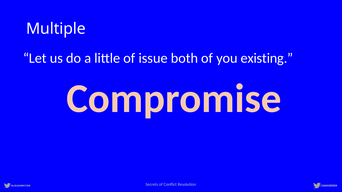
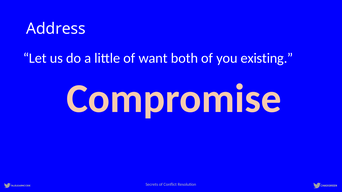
Multiple: Multiple -> Address (56, 29)
issue: issue -> want (153, 58)
